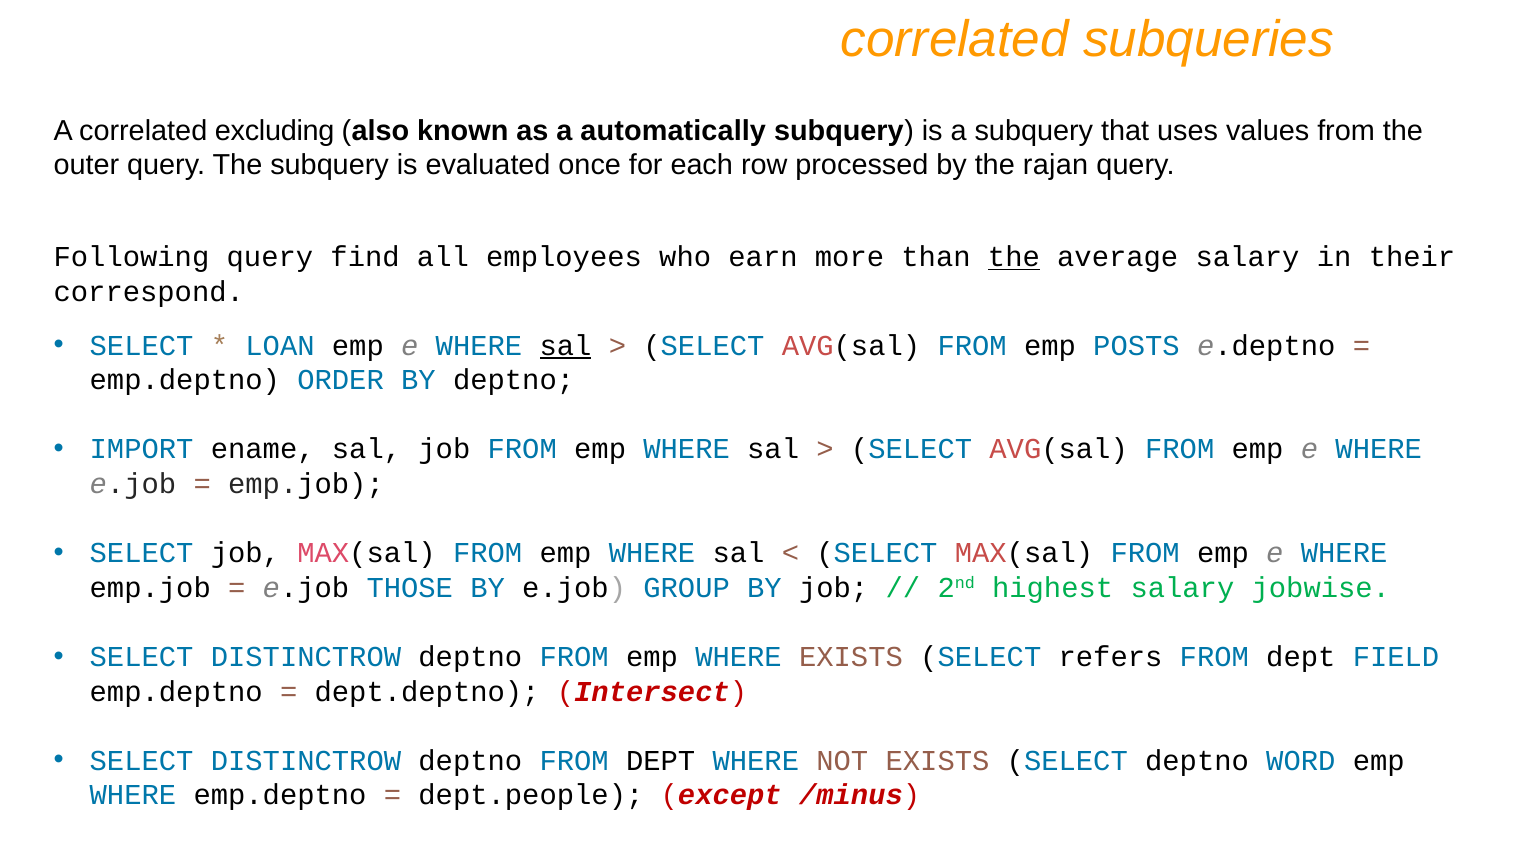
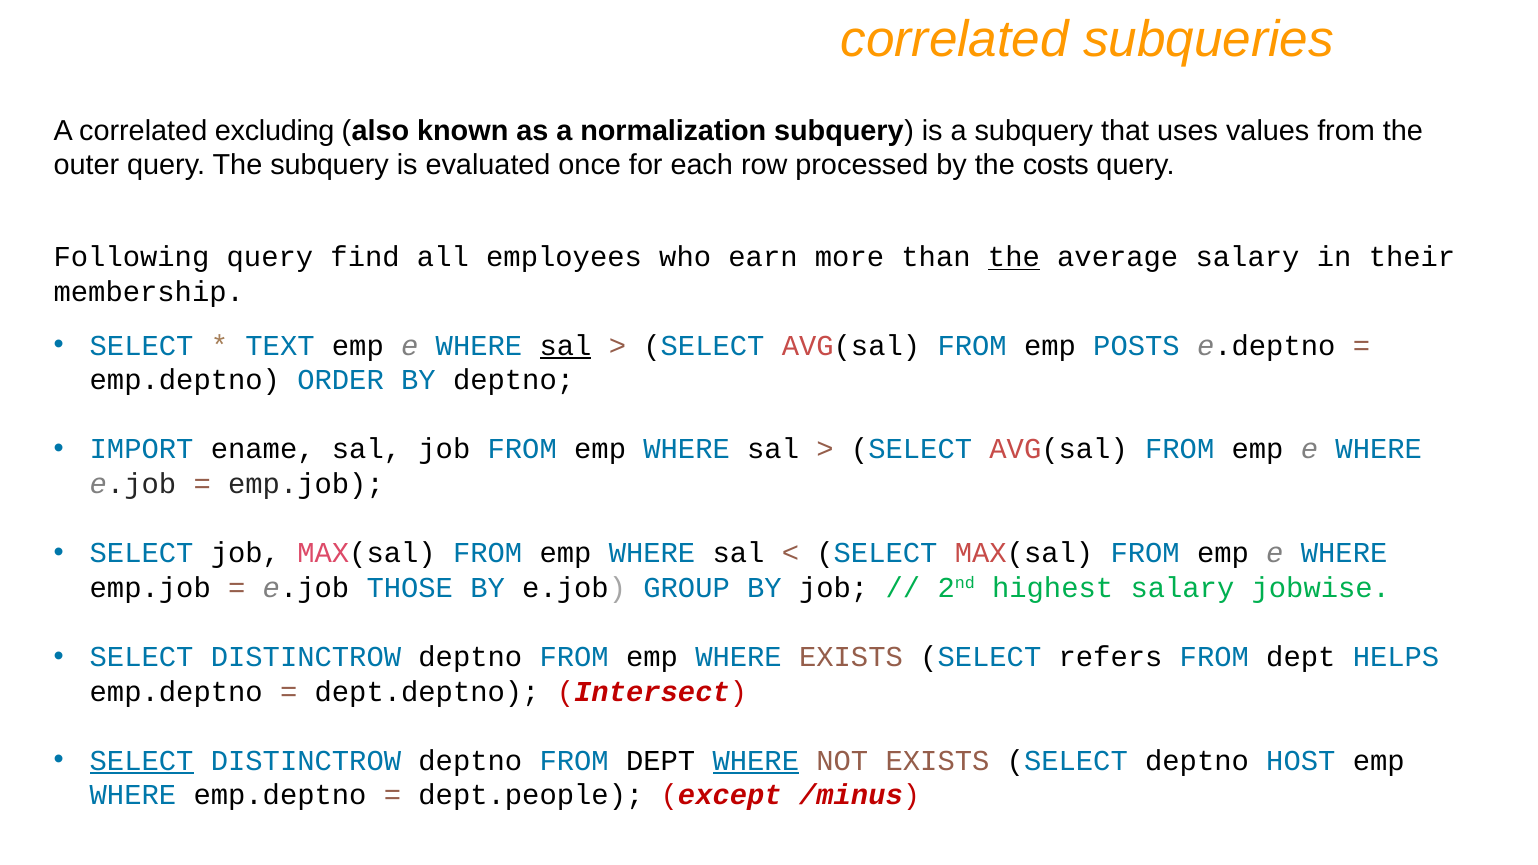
automatically: automatically -> normalization (673, 131)
rajan: rajan -> costs (1056, 165)
correspond: correspond -> membership (149, 292)
LOAN: LOAN -> TEXT (280, 346)
FIELD: FIELD -> HELPS (1396, 657)
SELECT underline: none -> present (142, 761)
WHERE underline: none -> present (756, 761)
WORD: WORD -> HOST (1301, 761)
